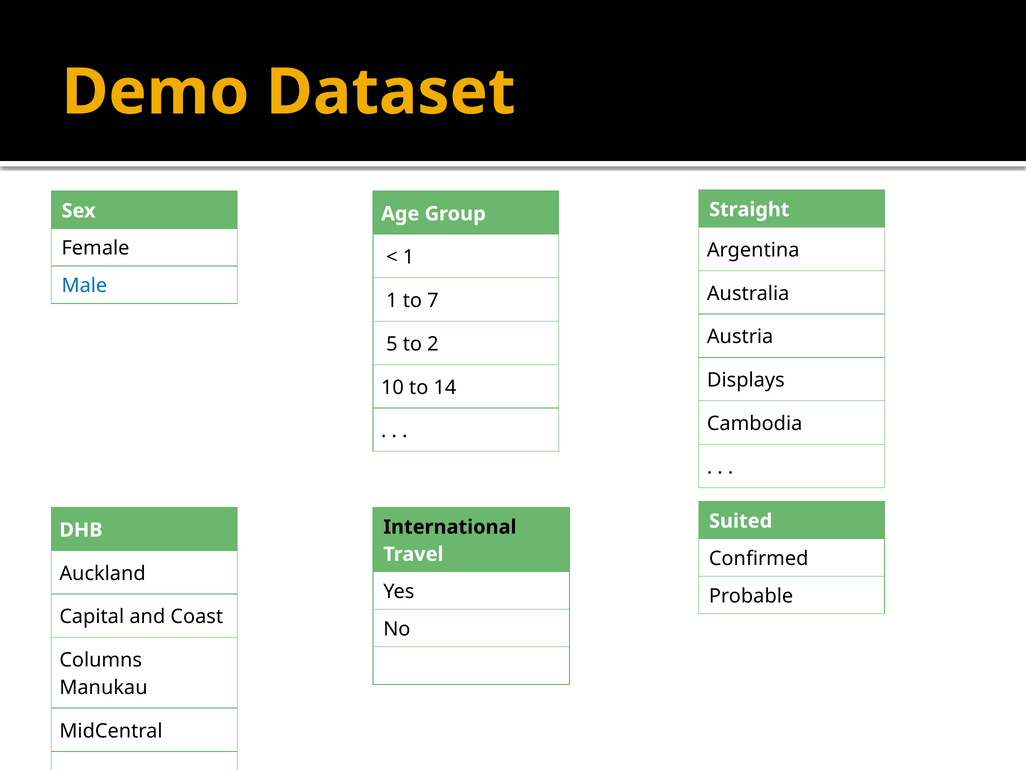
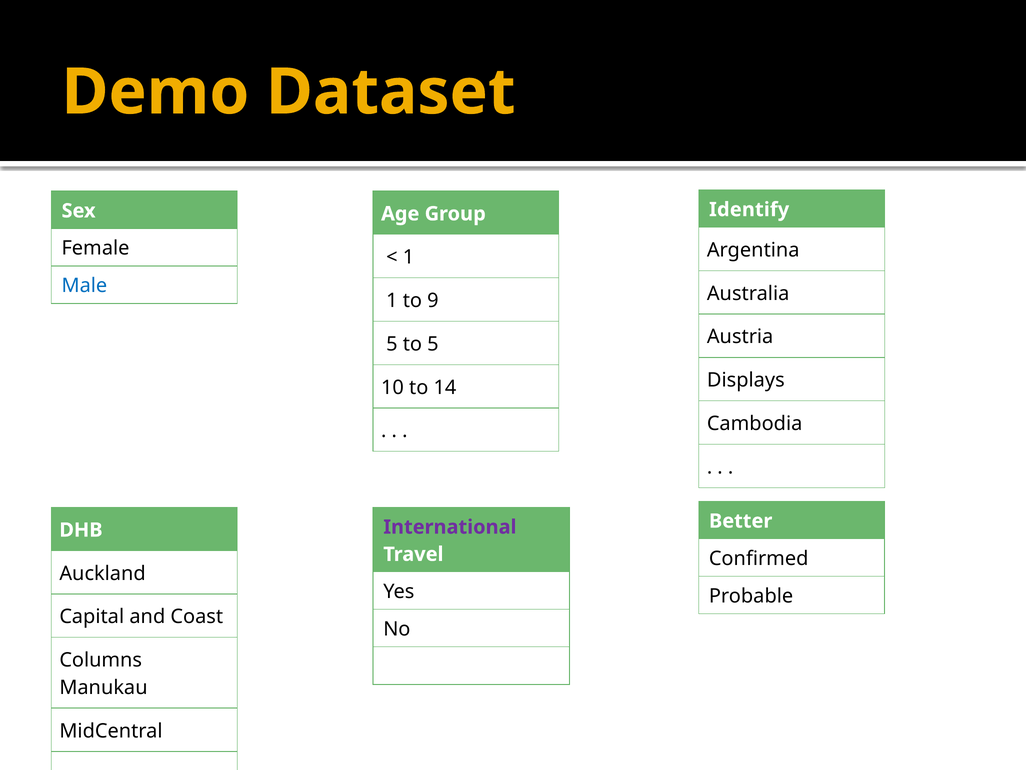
Straight: Straight -> Identify (749, 209)
7: 7 -> 9 (433, 300)
to 2: 2 -> 5 (433, 344)
Suited: Suited -> Better (741, 521)
International colour: black -> purple (450, 527)
